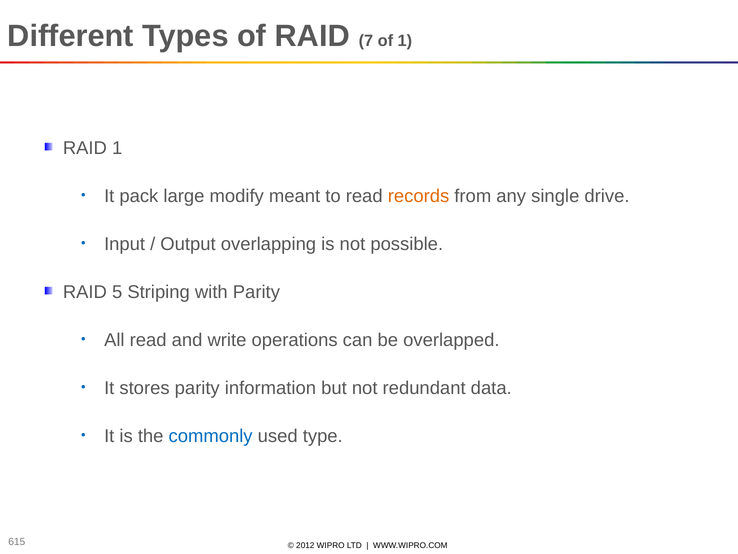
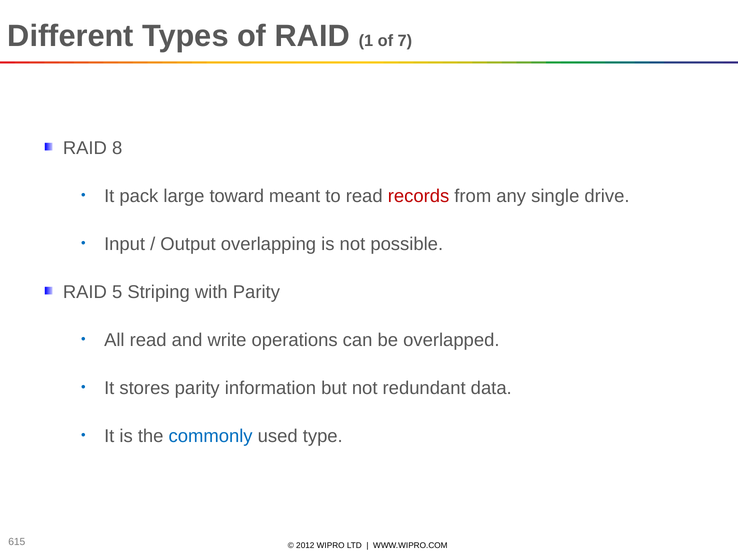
7: 7 -> 1 (366, 41)
of 1: 1 -> 7 (405, 41)
RAID 1: 1 -> 8 (117, 148)
modify: modify -> toward (237, 196)
records colour: orange -> red (419, 196)
